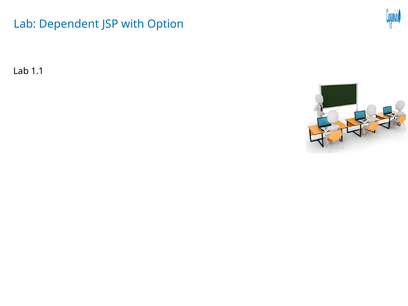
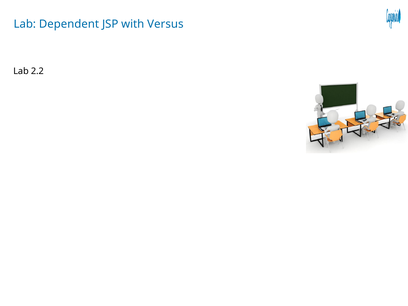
Option: Option -> Versus (165, 24)
1.1: 1.1 -> 2.2 (37, 71)
